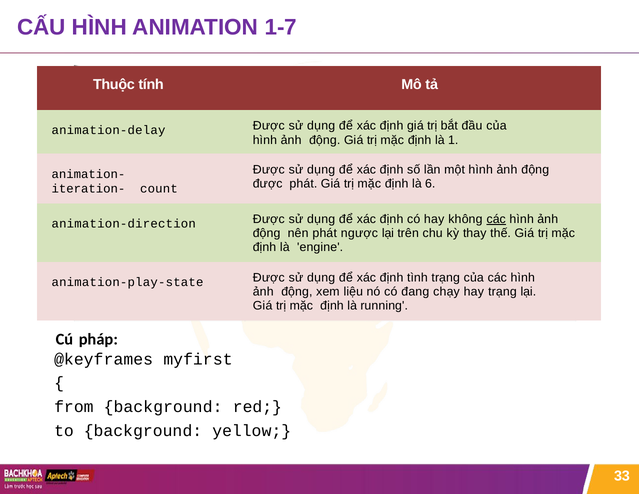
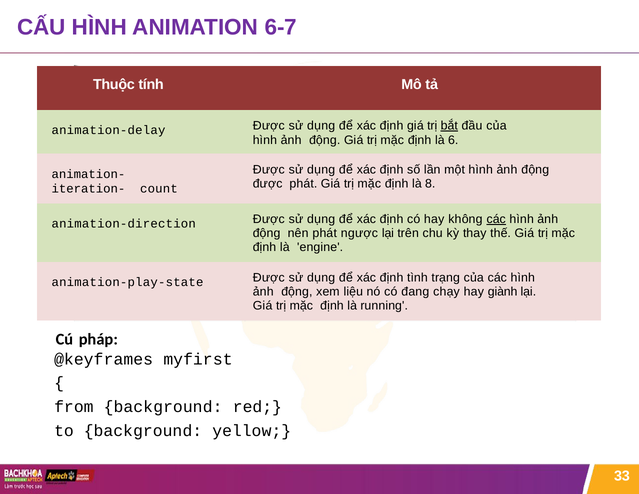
1-7: 1-7 -> 6-7 (281, 27)
bắt underline: none -> present (449, 126)
1: 1 -> 6 (453, 140)
6: 6 -> 8 (430, 184)
hay trạng: trạng -> giành (503, 292)
